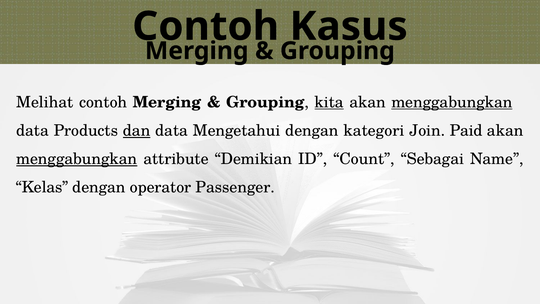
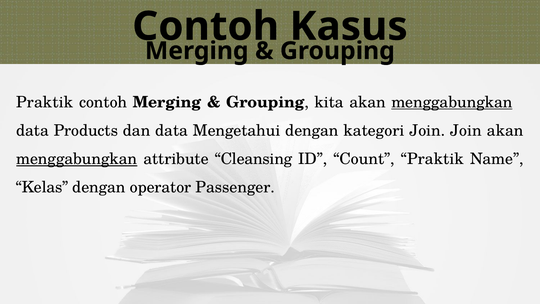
Melihat: Melihat -> Praktik (45, 102)
kita underline: present -> none (329, 102)
dan underline: present -> none (137, 130)
Join Paid: Paid -> Join (466, 130)
Demikian: Demikian -> Cleansing (254, 159)
Count Sebagai: Sebagai -> Praktik (432, 159)
